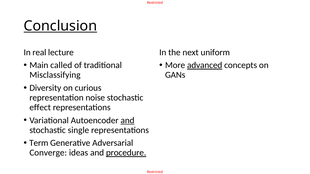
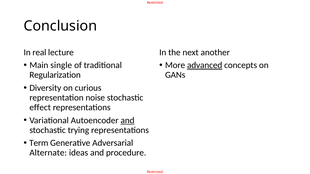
Conclusion underline: present -> none (60, 26)
uniform: uniform -> another (215, 52)
called: called -> single (61, 65)
Misclassifying: Misclassifying -> Regularization (55, 75)
single: single -> trying (78, 130)
Converge: Converge -> Alternate (48, 153)
procedure underline: present -> none (126, 153)
